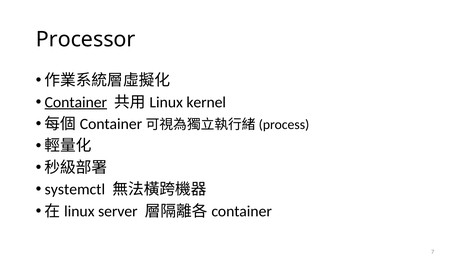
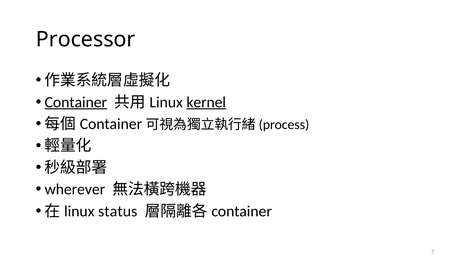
kernel underline: none -> present (206, 102)
systemctl: systemctl -> wherever (75, 190)
server: server -> status (118, 211)
